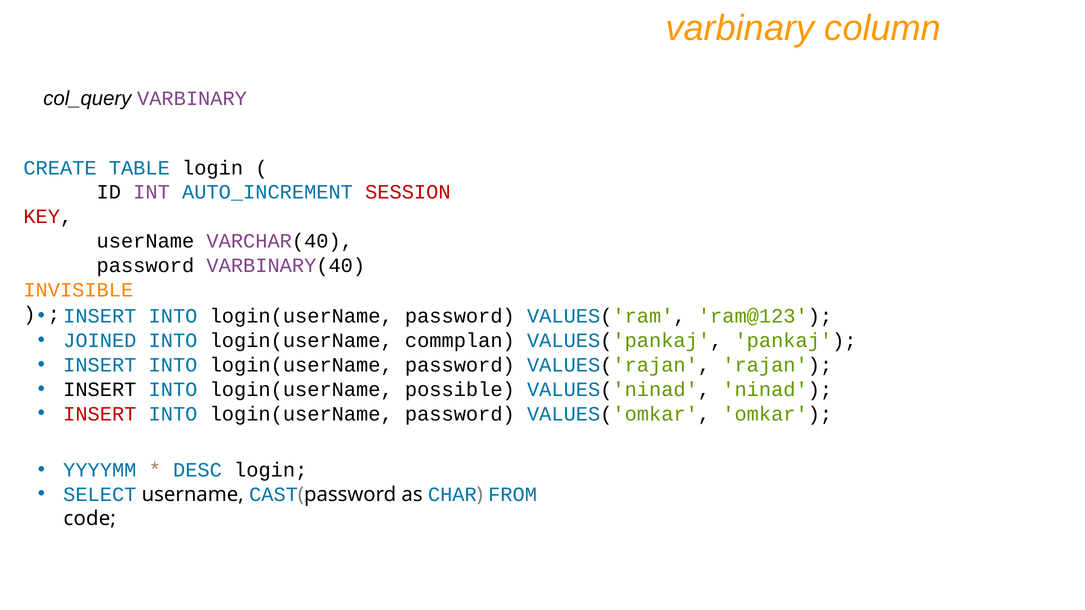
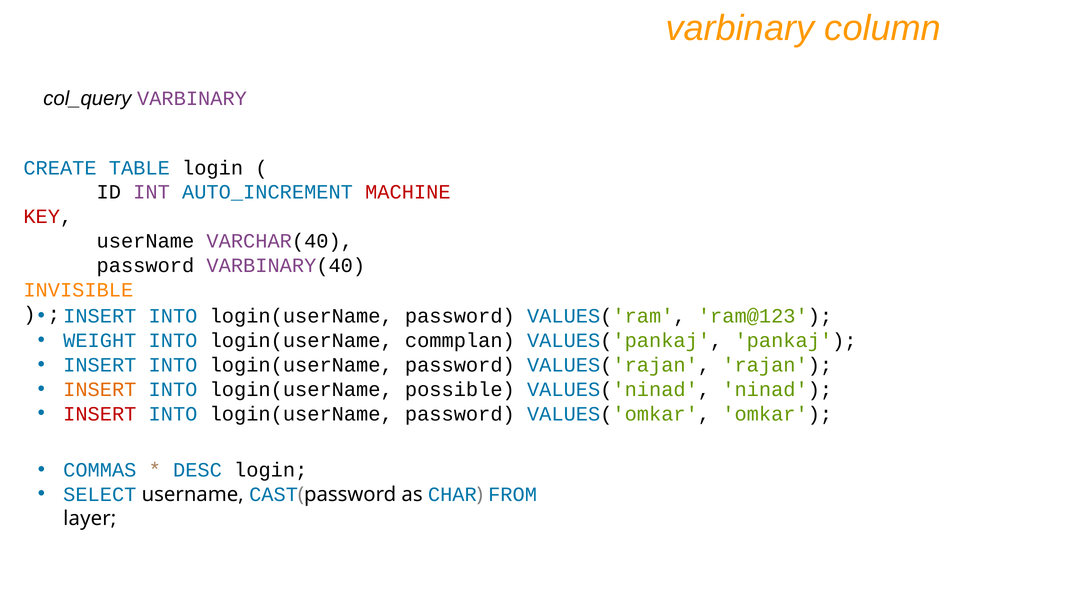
SESSION: SESSION -> MACHINE (408, 192)
JOINED: JOINED -> WEIGHT (100, 341)
INSERT colour: black -> orange (100, 390)
YYYYMM: YYYYMM -> COMMAS (100, 470)
code: code -> layer (90, 519)
